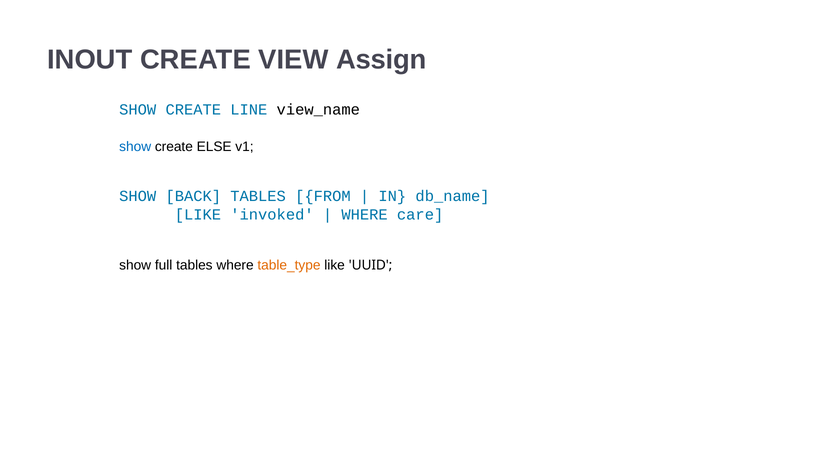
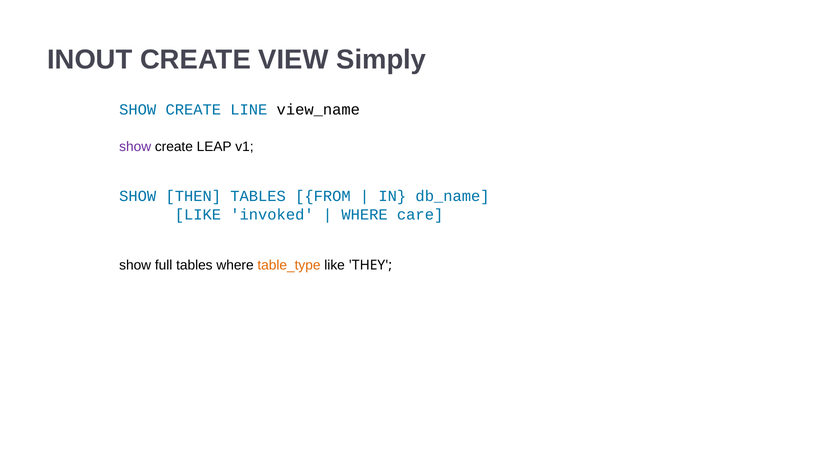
Assign: Assign -> Simply (381, 60)
show colour: blue -> purple (135, 147)
ELSE: ELSE -> LEAP (214, 147)
BACK: BACK -> THEN (193, 196)
UUID: UUID -> THEY (370, 265)
